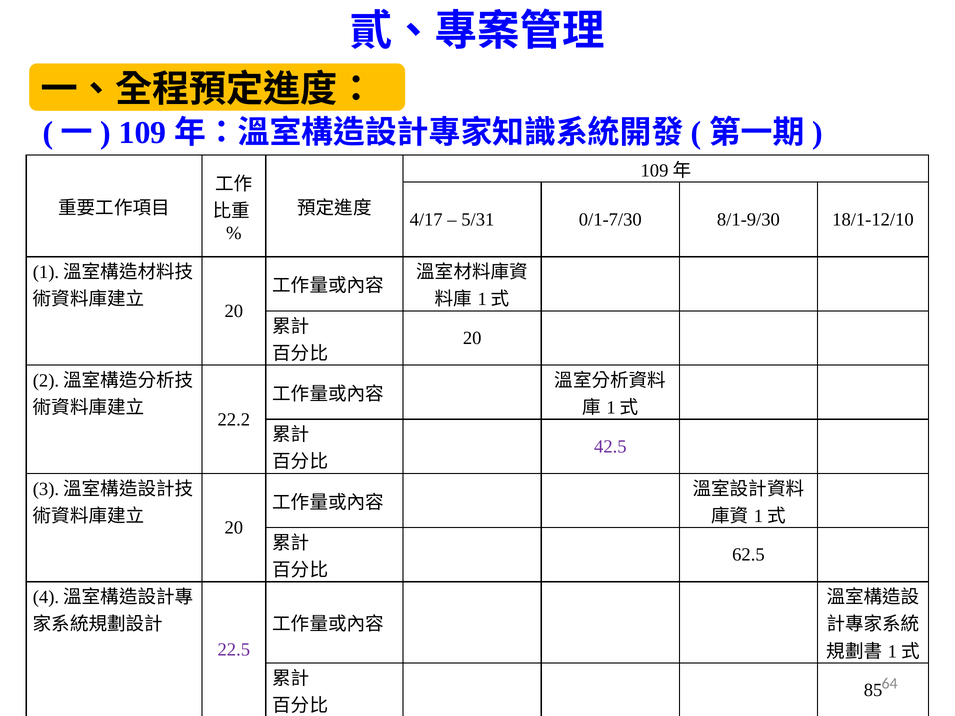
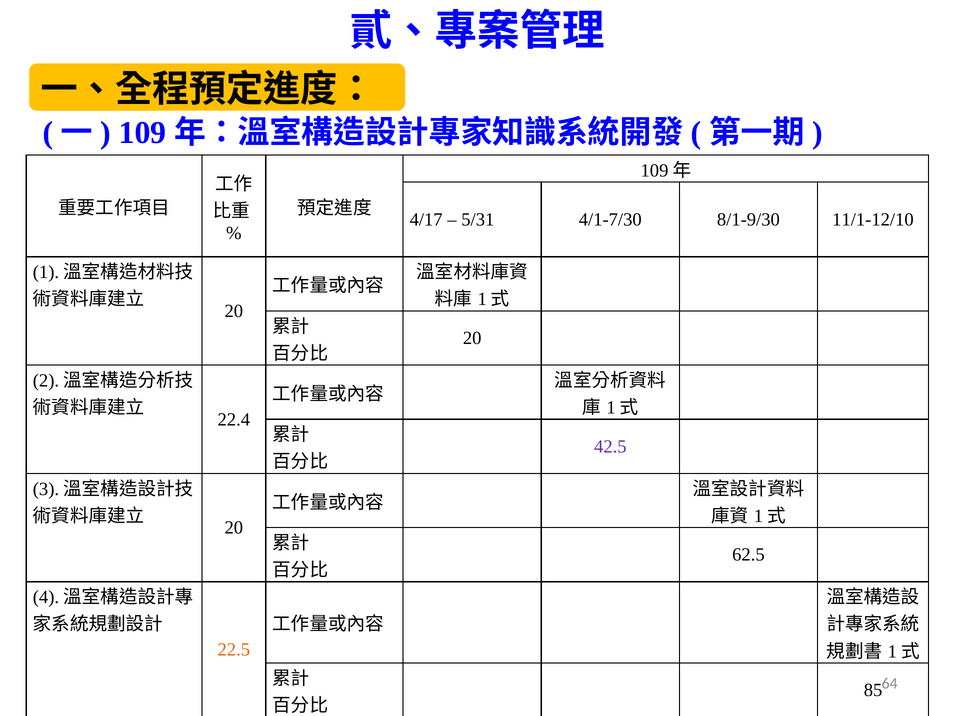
0/1-7/30: 0/1-7/30 -> 4/1-7/30 (610, 220)
18/1-12/10: 18/1-12/10 -> 11/1-12/10 (873, 220)
22.2: 22.2 -> 22.4 (234, 420)
22.5 colour: purple -> orange (234, 650)
